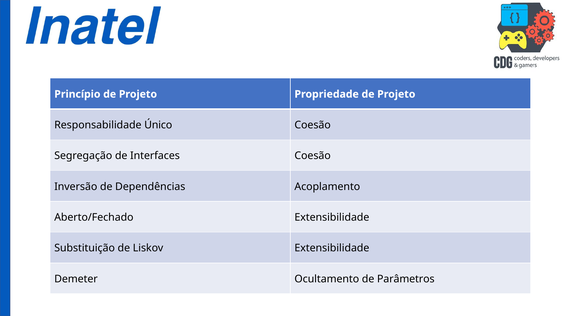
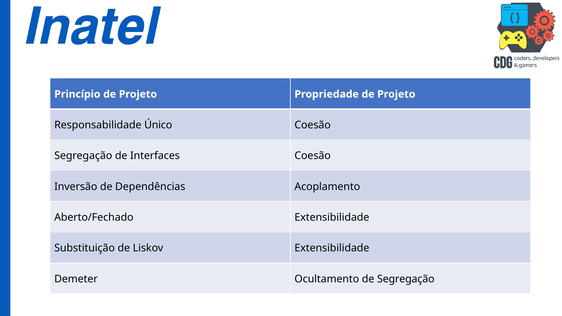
de Parâmetros: Parâmetros -> Segregação (406, 279)
